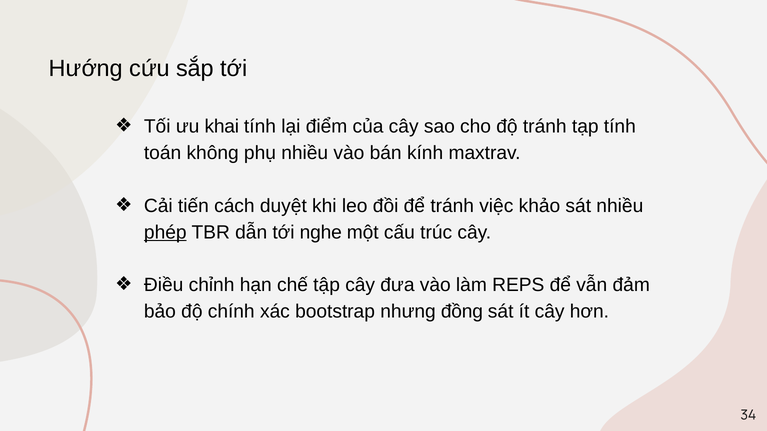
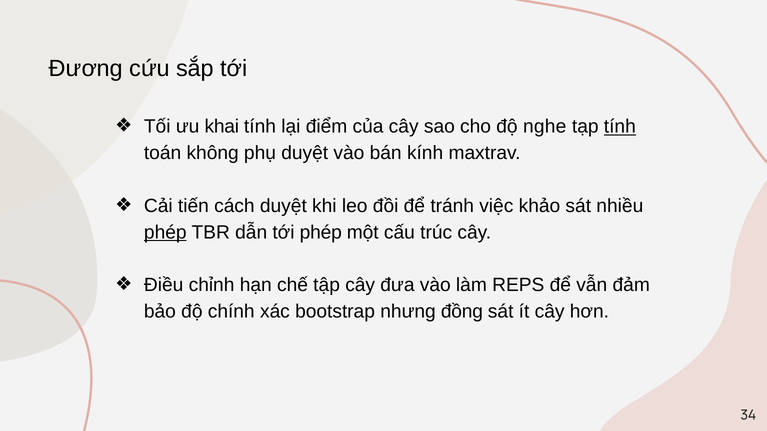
Hướng: Hướng -> Đương (86, 69)
độ tránh: tránh -> nghe (545, 127)
tính underline: none -> present (620, 127)
phụ nhiều: nhiều -> duyệt (305, 153)
tới nghe: nghe -> phép (321, 233)
